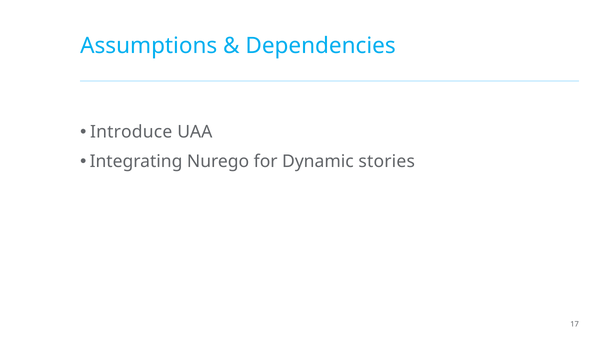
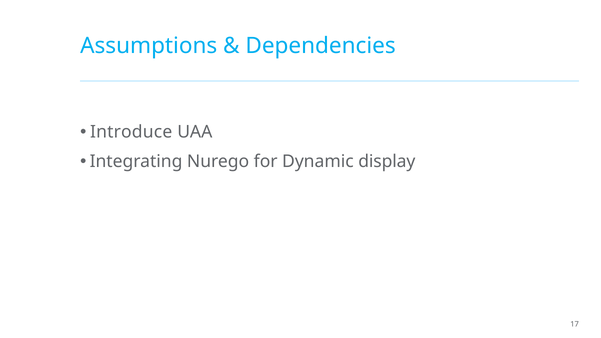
stories: stories -> display (387, 161)
